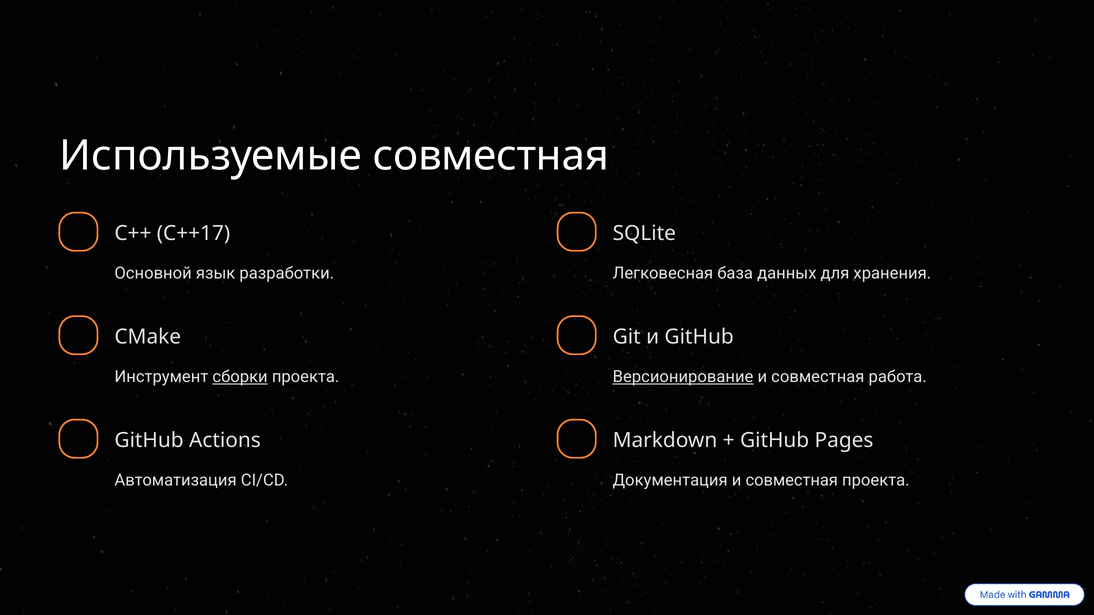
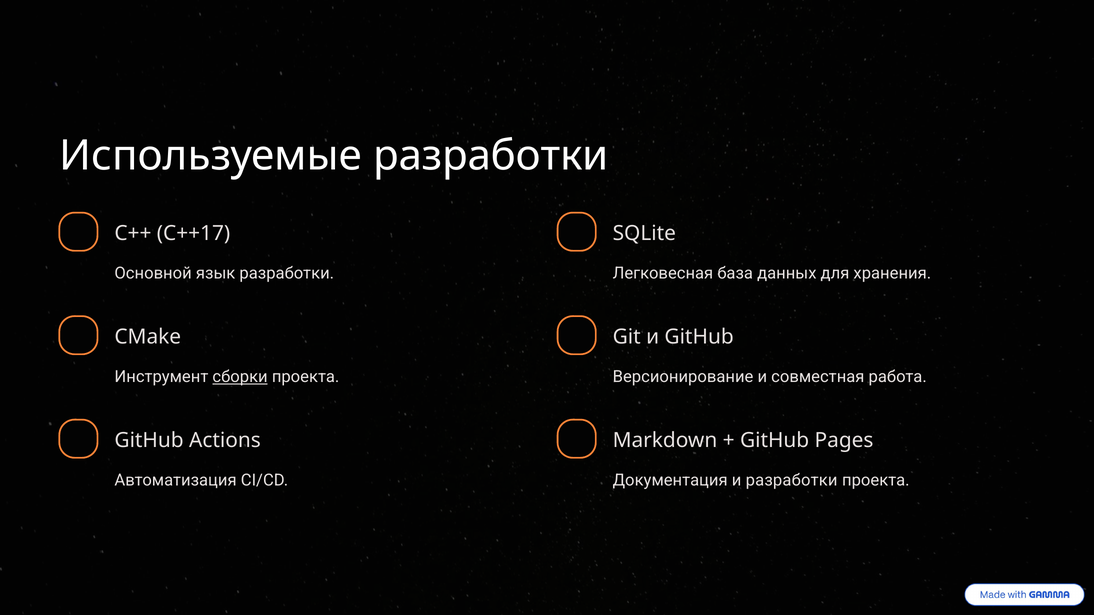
Используемые совместная: совместная -> разработки (491, 156)
Версионирование underline: present -> none (683, 377)
Документация и совместная: совместная -> разработки (792, 481)
